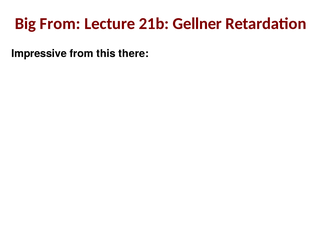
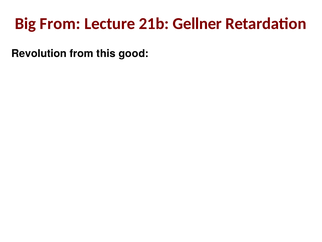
Impressive: Impressive -> Revolution (39, 54)
there: there -> good (134, 54)
